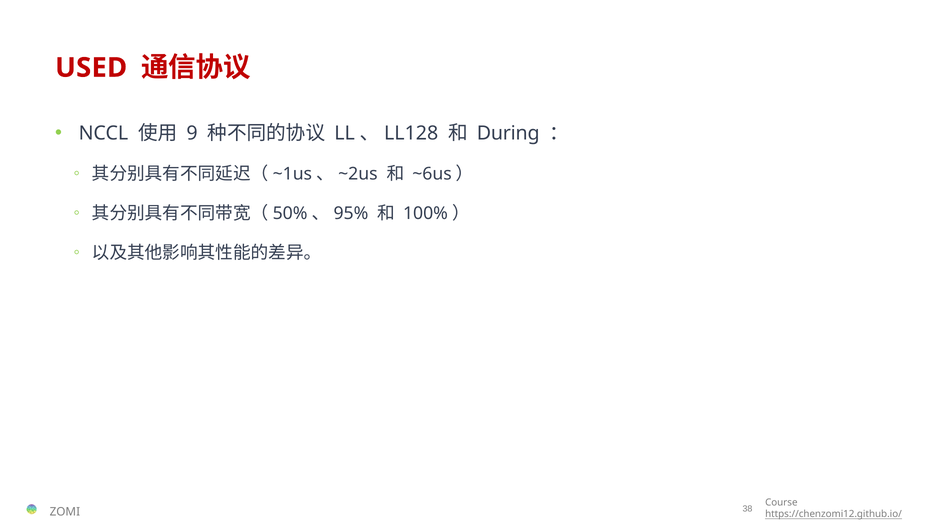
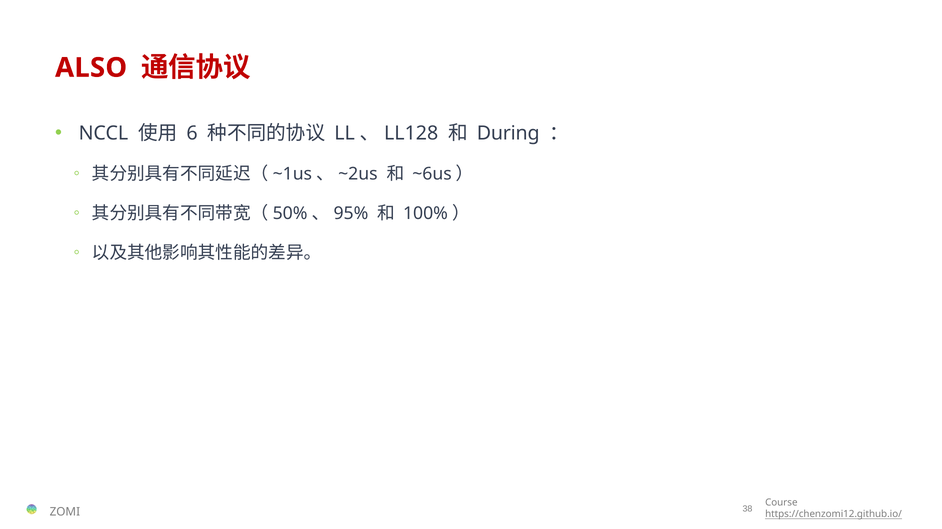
USED: USED -> ALSO (91, 68)
9: 9 -> 6 (192, 133)
